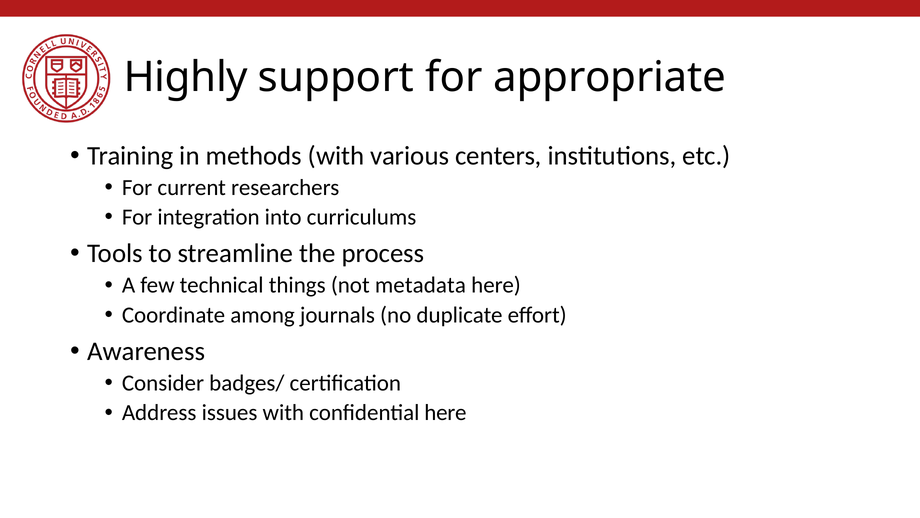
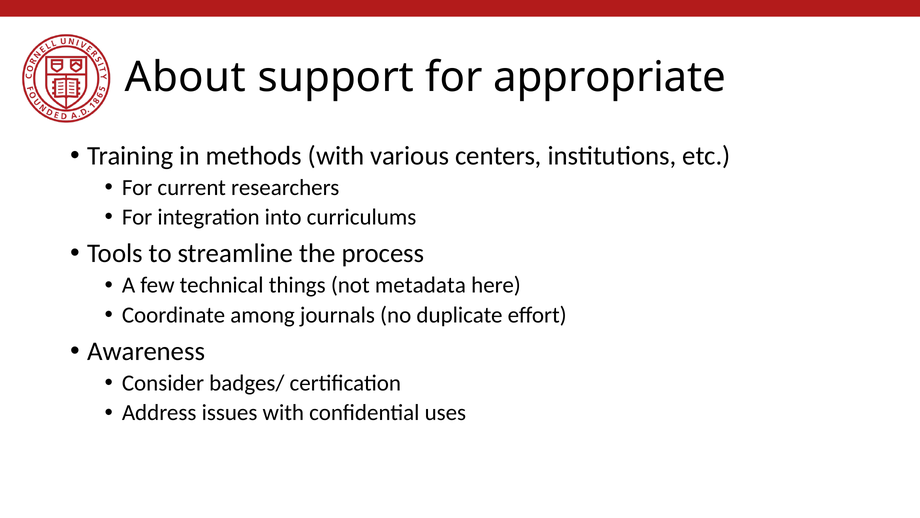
Highly: Highly -> About (185, 77)
confidential here: here -> uses (445, 412)
